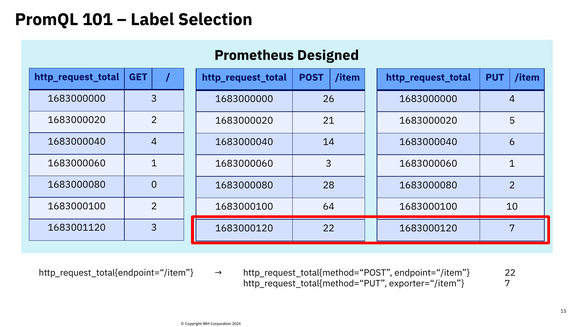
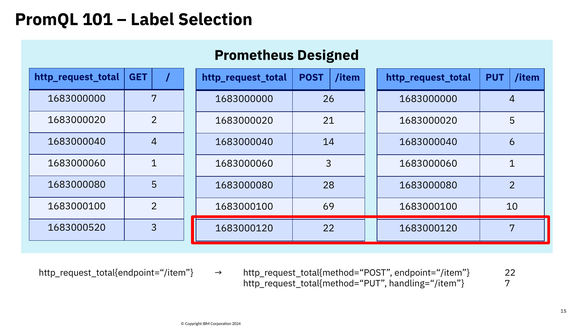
1683000000 3: 3 -> 7 (154, 98)
1683000080 0: 0 -> 5 (154, 185)
64: 64 -> 69 (329, 207)
1683001120: 1683001120 -> 1683000520 (77, 228)
exporter=“/item: exporter=“/item -> handling=“/item (427, 283)
